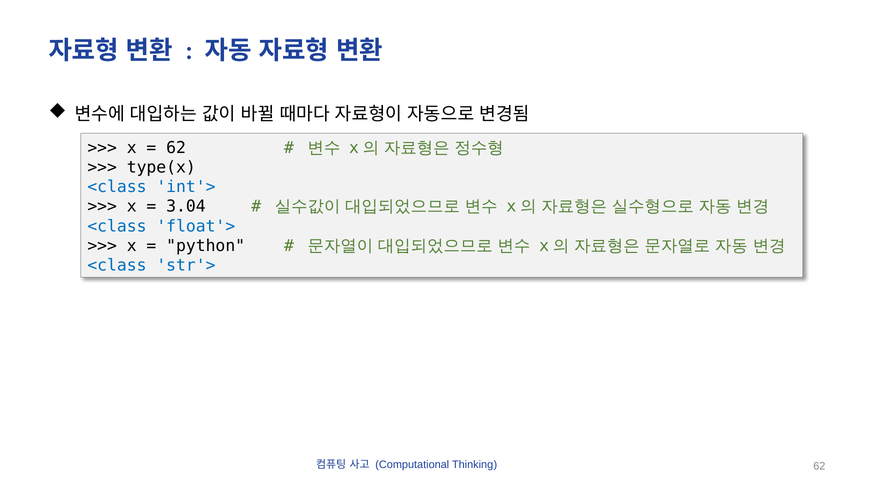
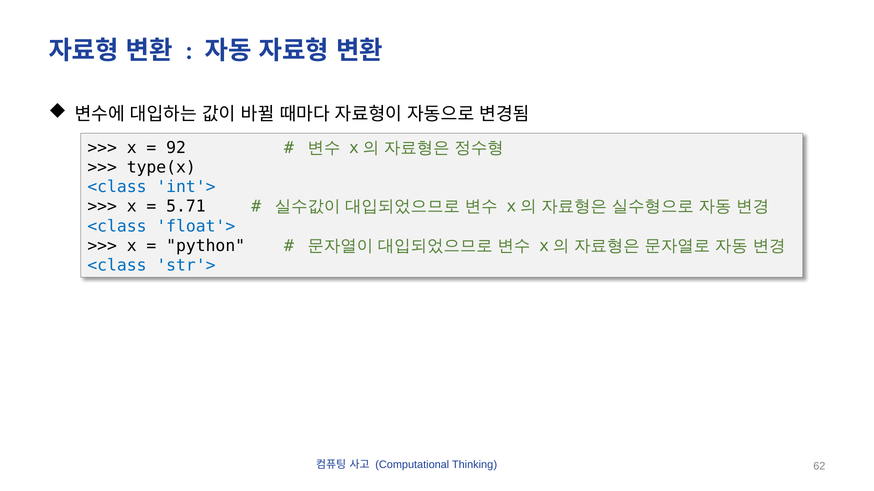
62: 62 -> 92 (176, 148)
3.04: 3.04 -> 5.71 (186, 207)
